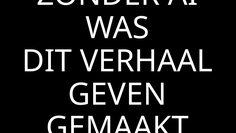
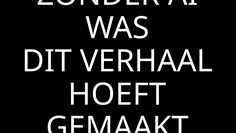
GEVEN: GEVEN -> HOEFT (117, 94)
